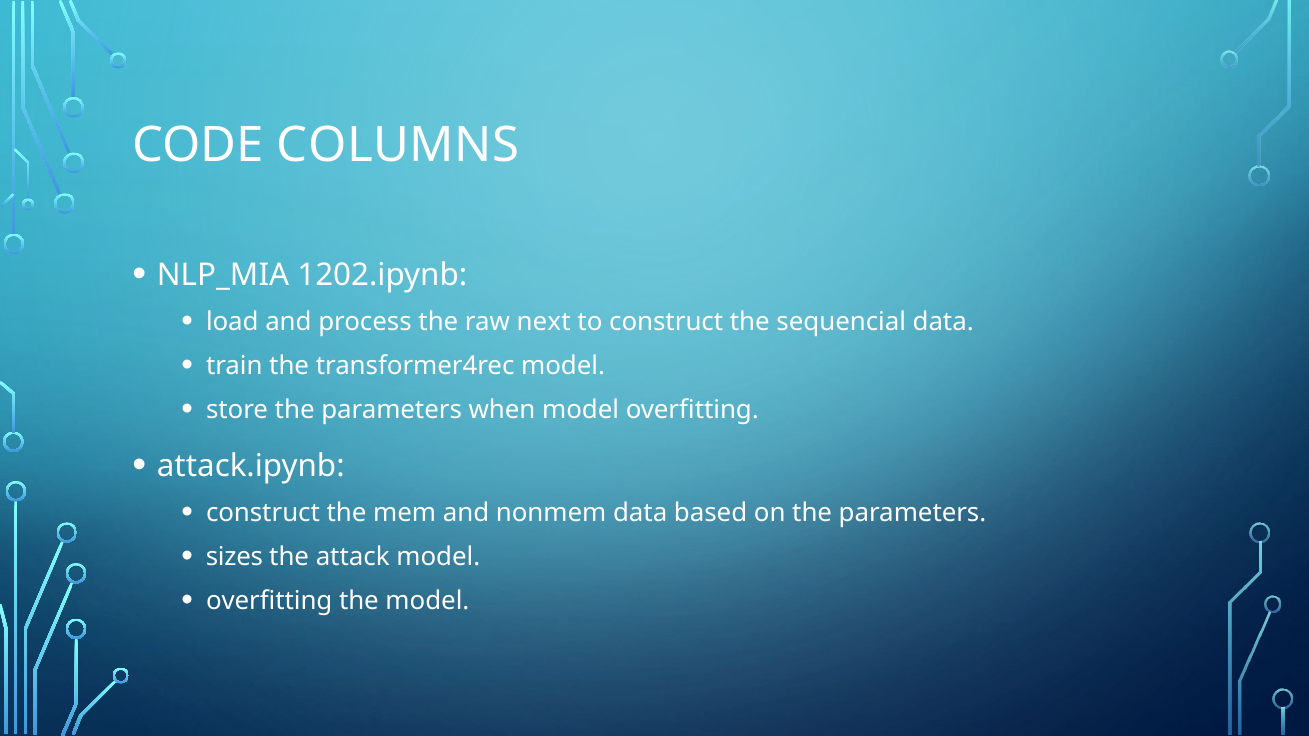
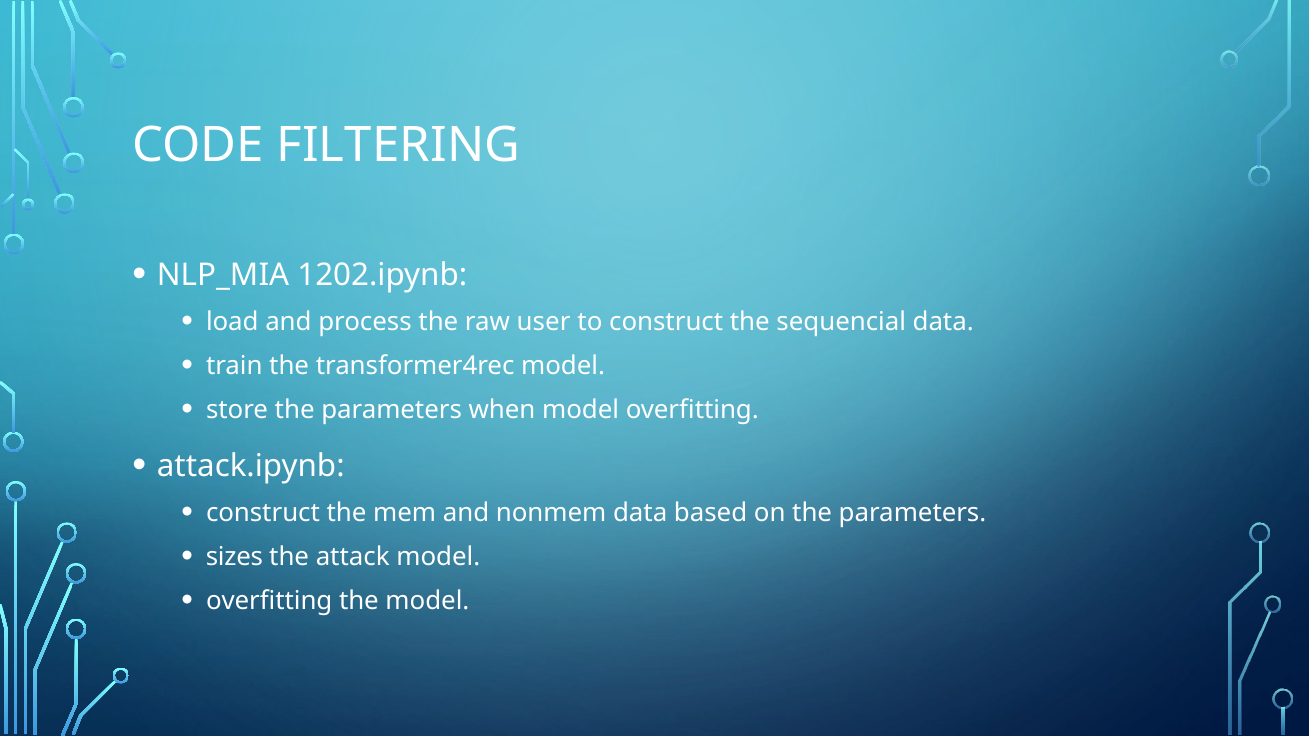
COLUMNS: COLUMNS -> FILTERING (398, 145)
next: next -> user (544, 322)
